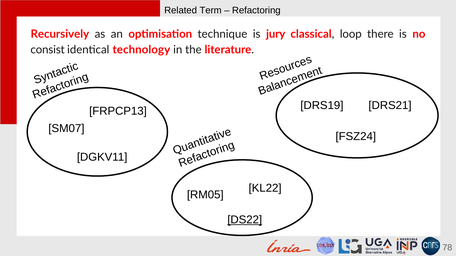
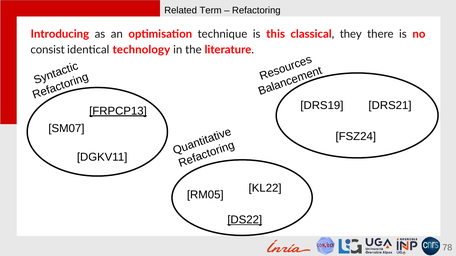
Recursively: Recursively -> Introducing (60, 34)
jury: jury -> this (276, 34)
loop: loop -> they (351, 34)
FRPCP13 underline: none -> present (118, 111)
